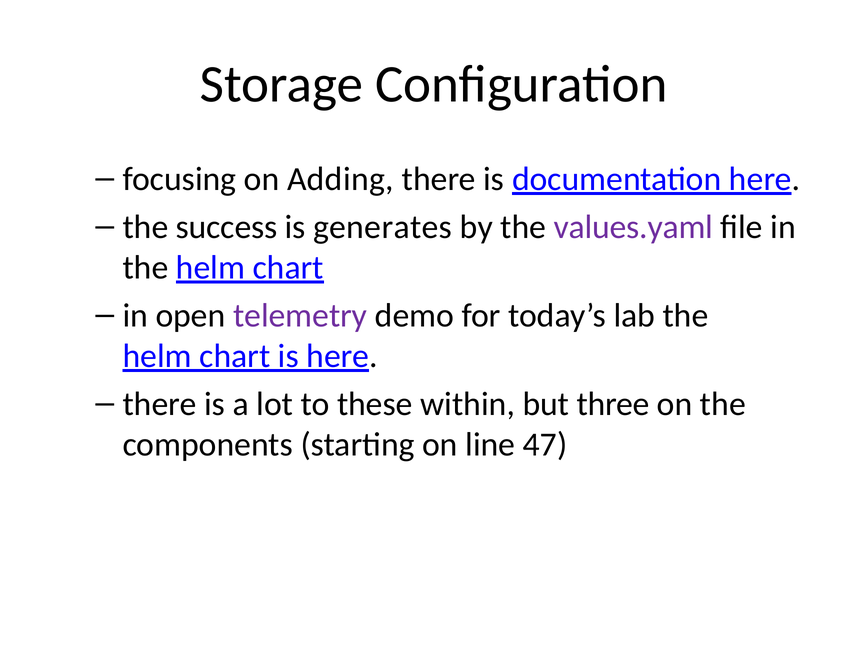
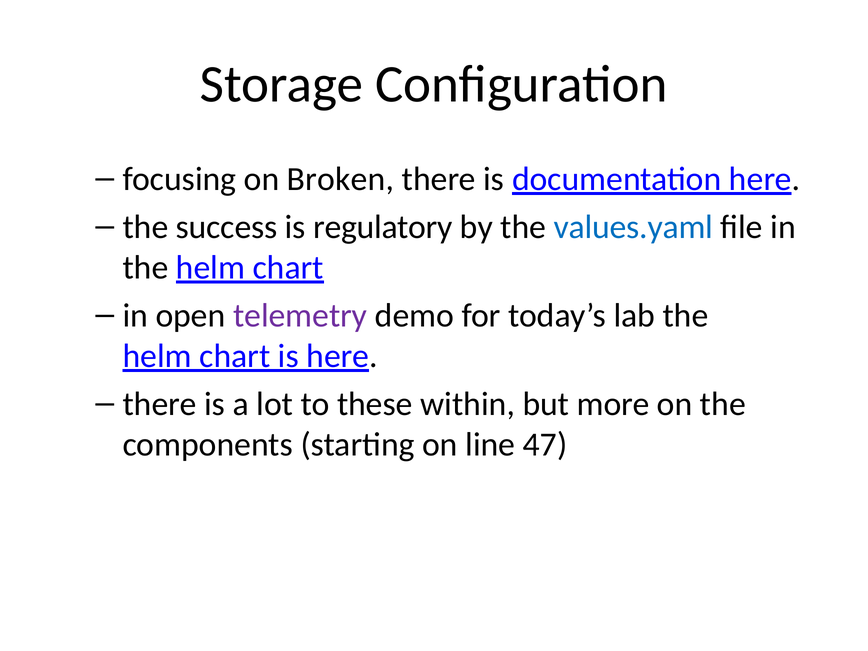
Adding: Adding -> Broken (341, 179)
generates: generates -> regulatory (383, 227)
values.yaml colour: purple -> blue (633, 227)
three: three -> more (613, 404)
